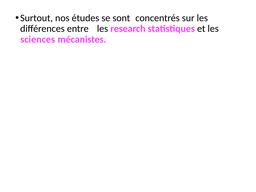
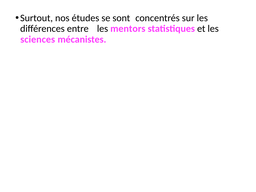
research: research -> mentors (128, 29)
